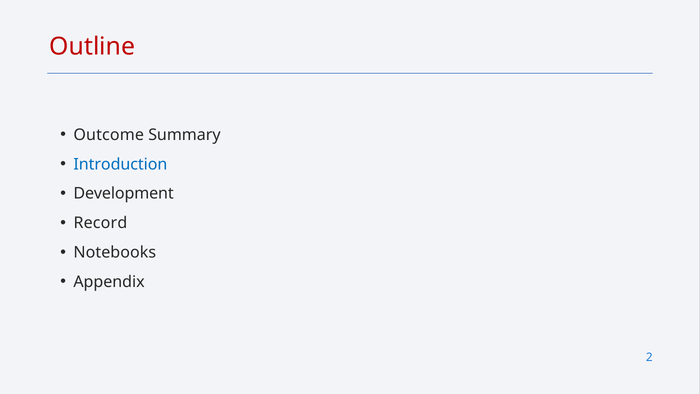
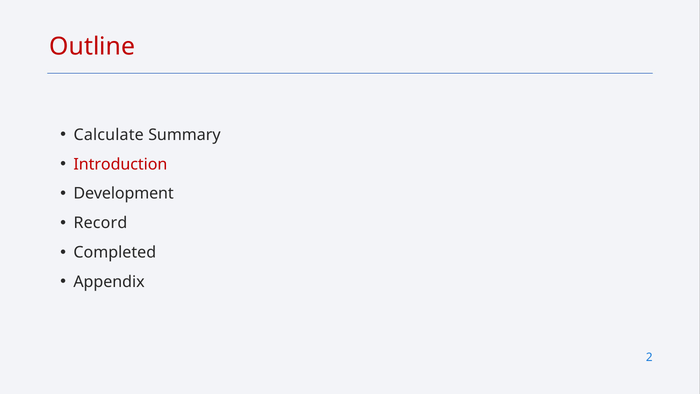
Outcome: Outcome -> Calculate (109, 135)
Introduction colour: blue -> red (120, 164)
Notebooks: Notebooks -> Completed (115, 252)
